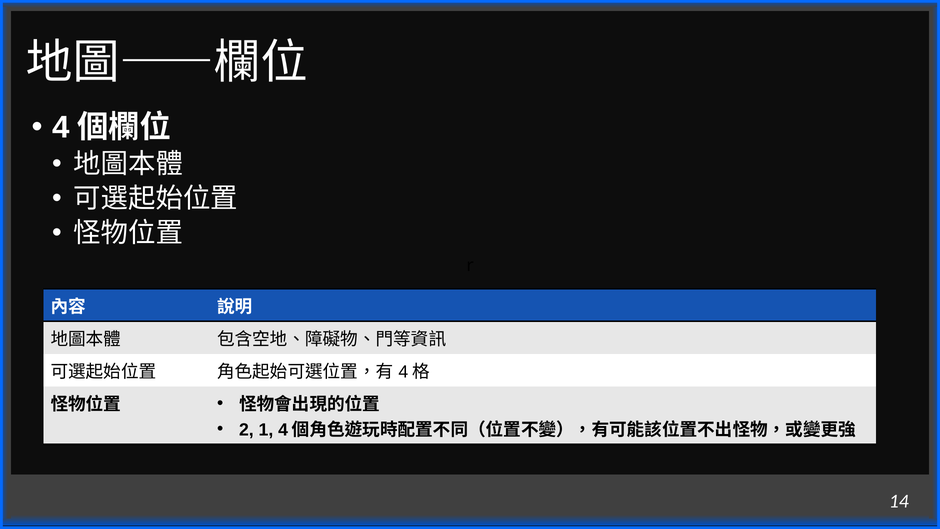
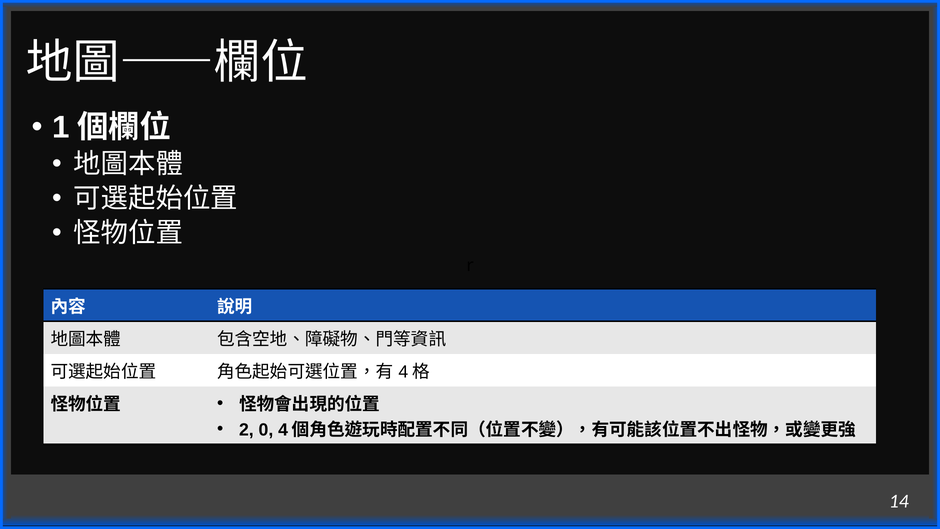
4: 4 -> 1 (61, 128)
1: 1 -> 0 (266, 430)
